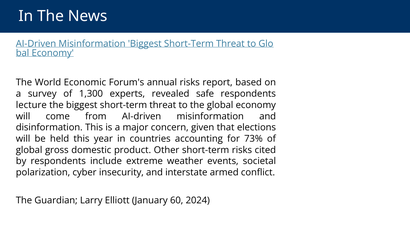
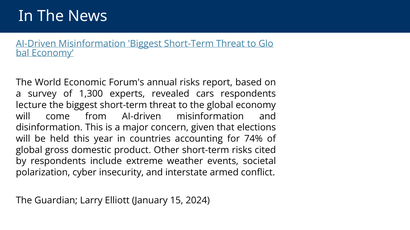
safe: safe -> cars (205, 94)
73%: 73% -> 74% (253, 139)
60: 60 -> 15 (177, 201)
